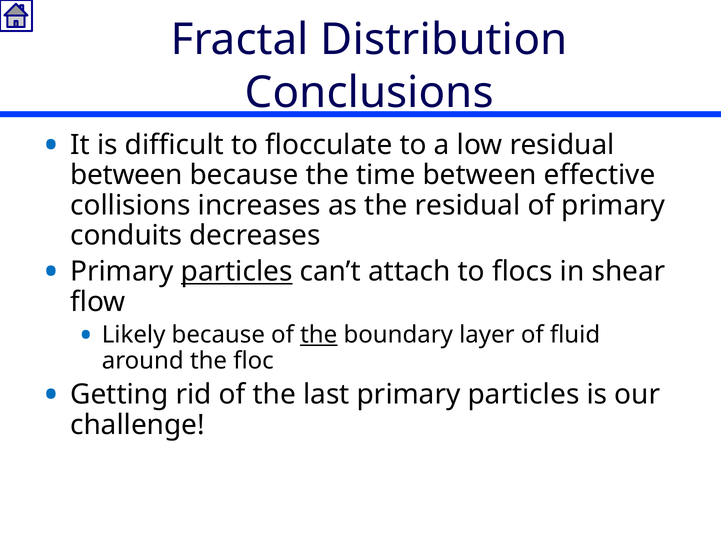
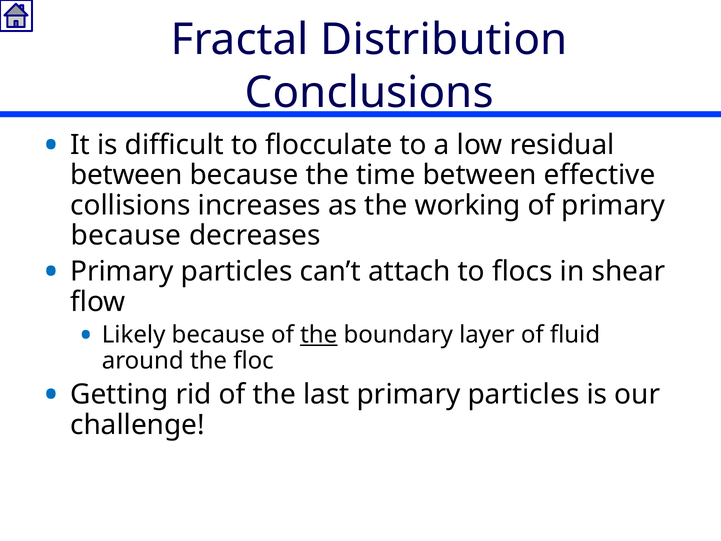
the residual: residual -> working (468, 205)
conduits: conduits -> because (126, 236)
particles underline: present -> none (237, 272)
